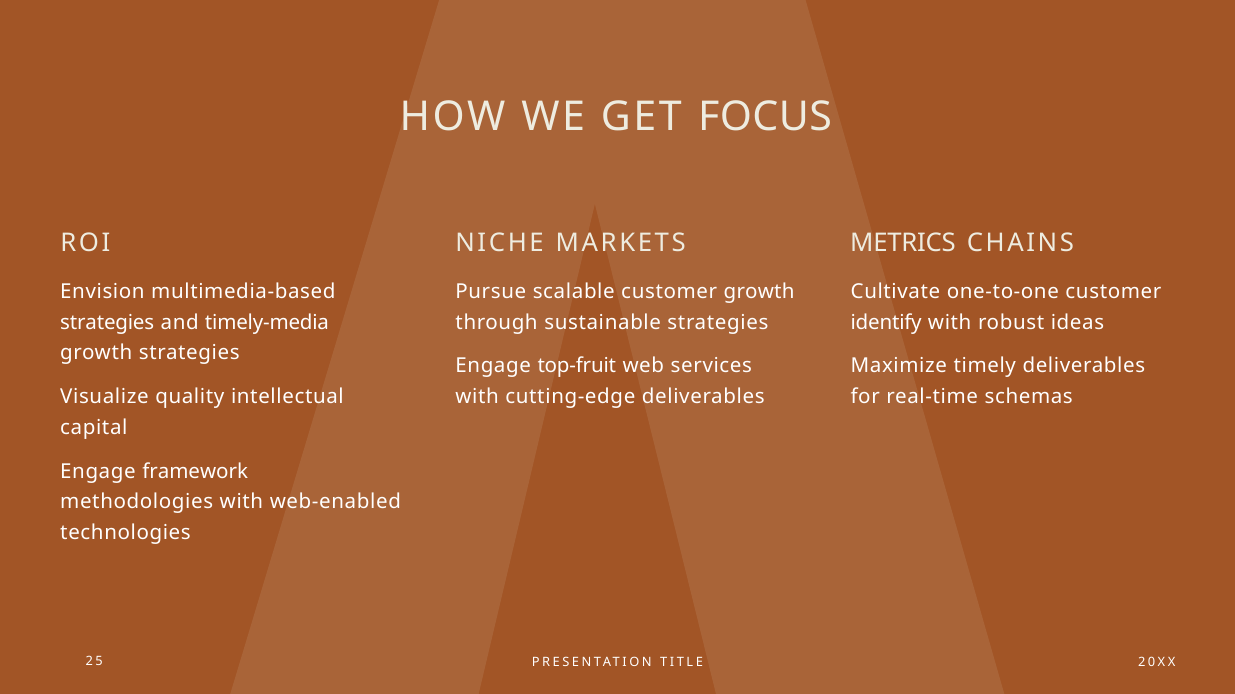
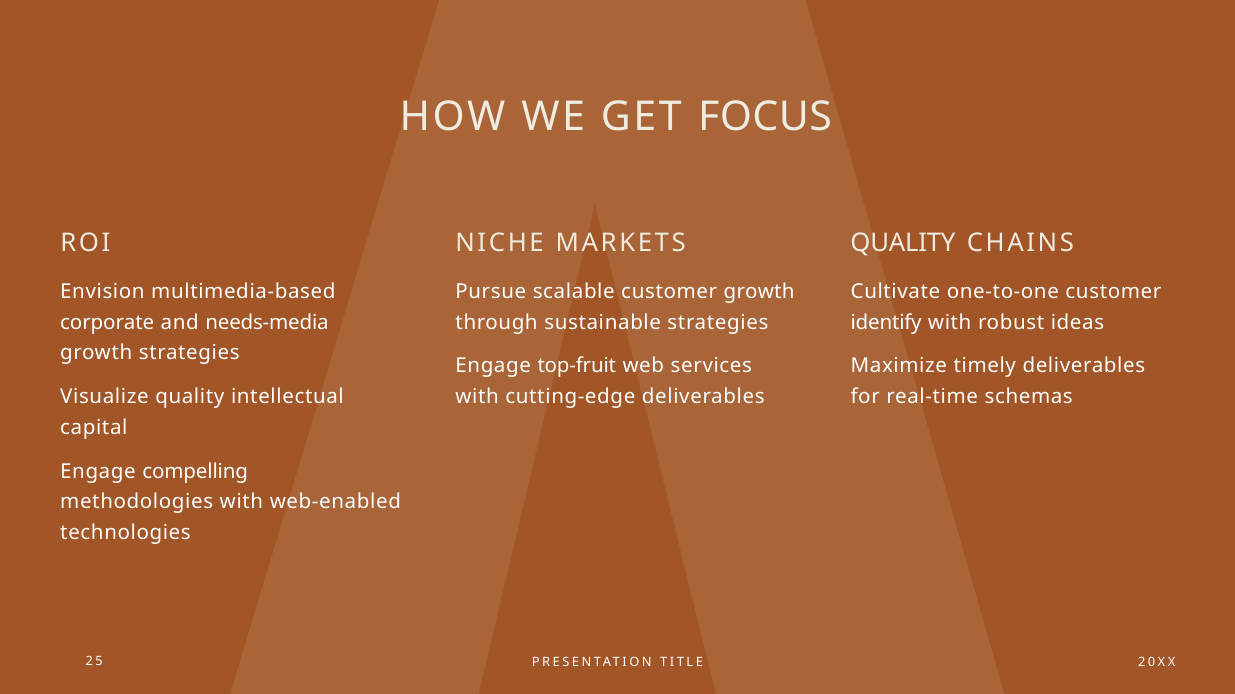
METRICS: METRICS -> QUALITY (903, 243)
strategies: strategies -> corporate (107, 323)
timely-media: timely-media -> needs-media (267, 323)
framework: framework -> compelling (195, 472)
